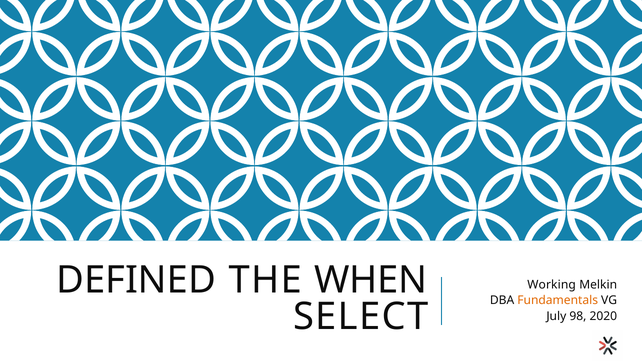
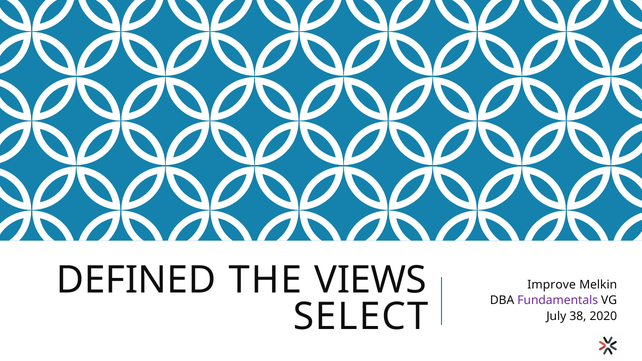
WHEN: WHEN -> VIEWS (371, 280)
Working: Working -> Improve (552, 285)
Fundamentals colour: orange -> purple (558, 301)
98: 98 -> 38 (578, 316)
